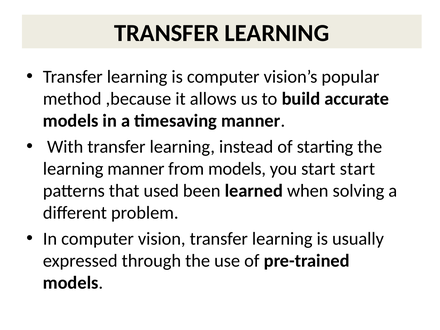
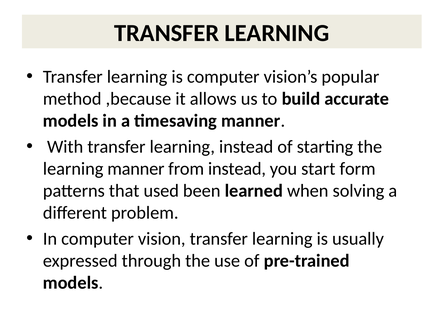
from models: models -> instead (237, 169)
start start: start -> form (358, 169)
